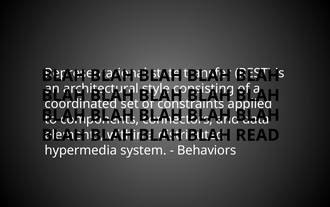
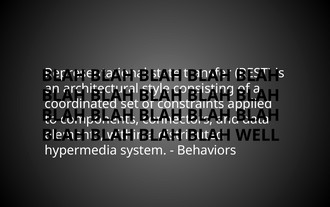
READ: READ -> WELL (258, 135)
